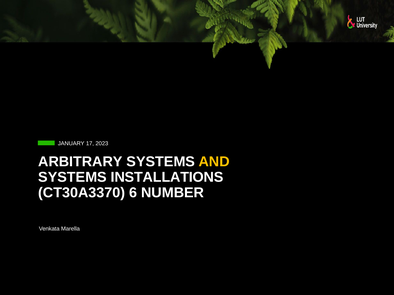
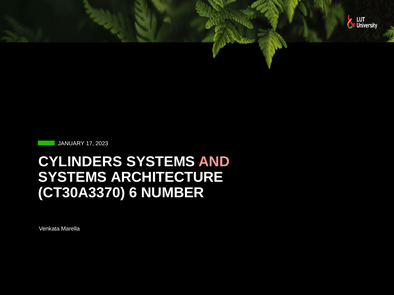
ARBITRARY: ARBITRARY -> CYLINDERS (80, 162)
AND colour: yellow -> pink (214, 162)
INSTALLATIONS: INSTALLATIONS -> ARCHITECTURE (167, 177)
